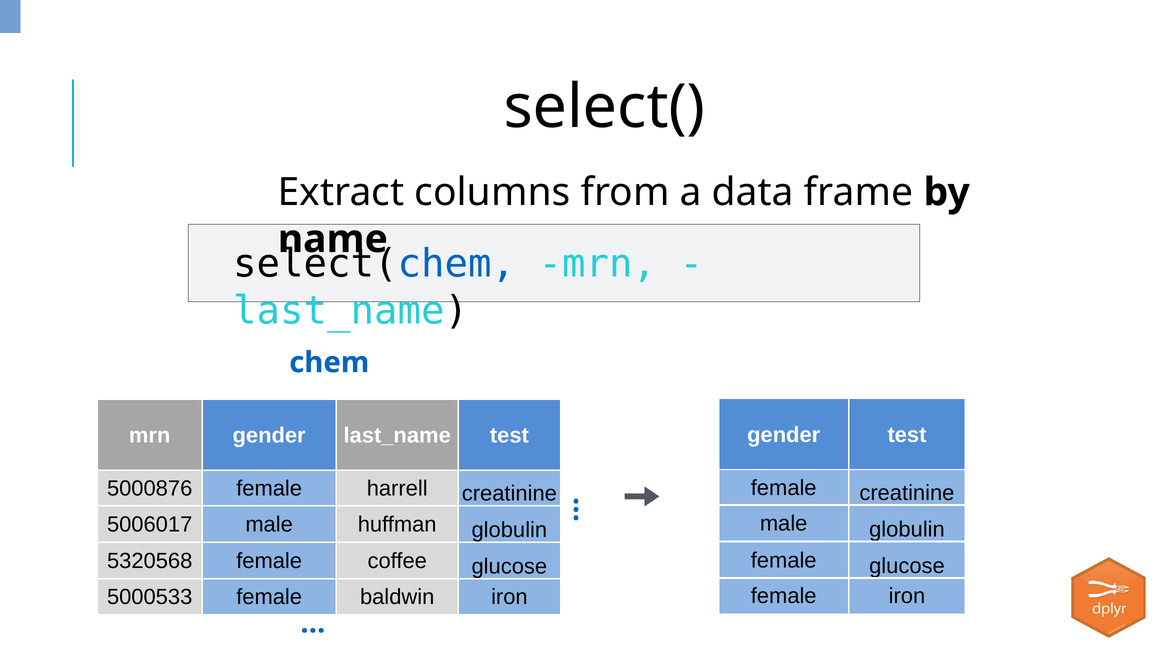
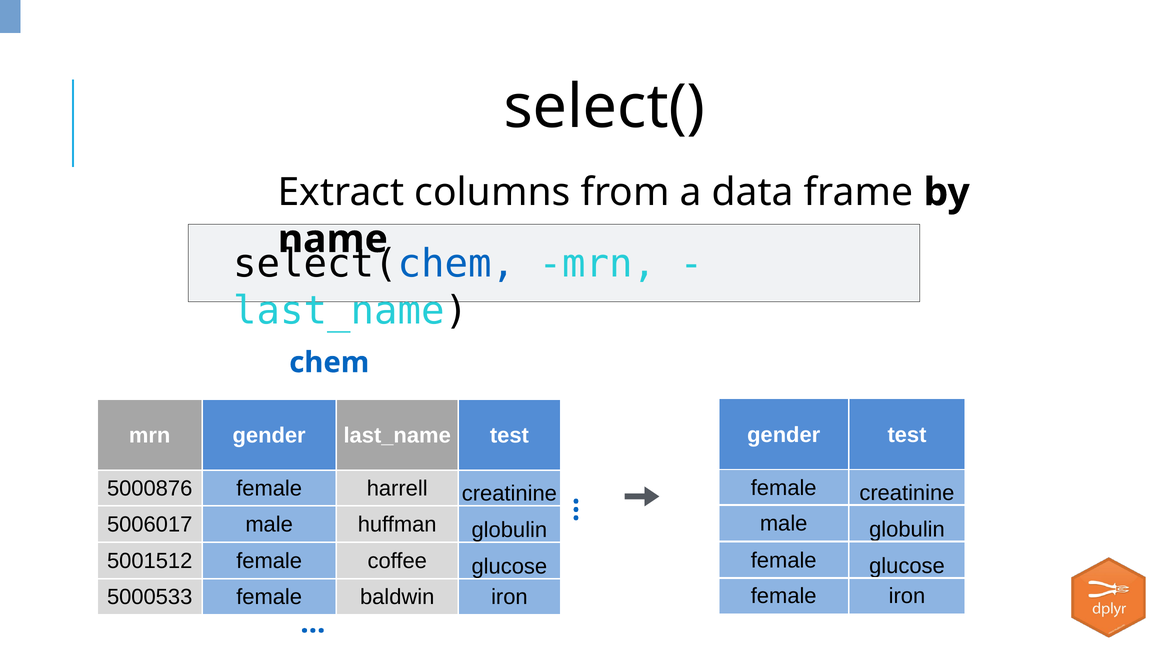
5320568: 5320568 -> 5001512 (150, 561)
